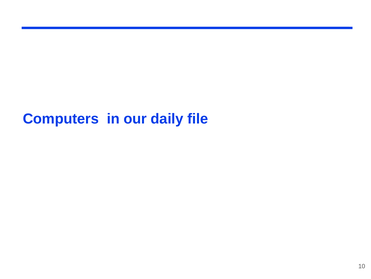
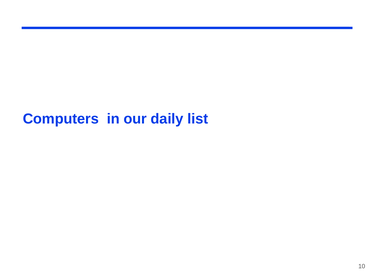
file: file -> list (198, 118)
